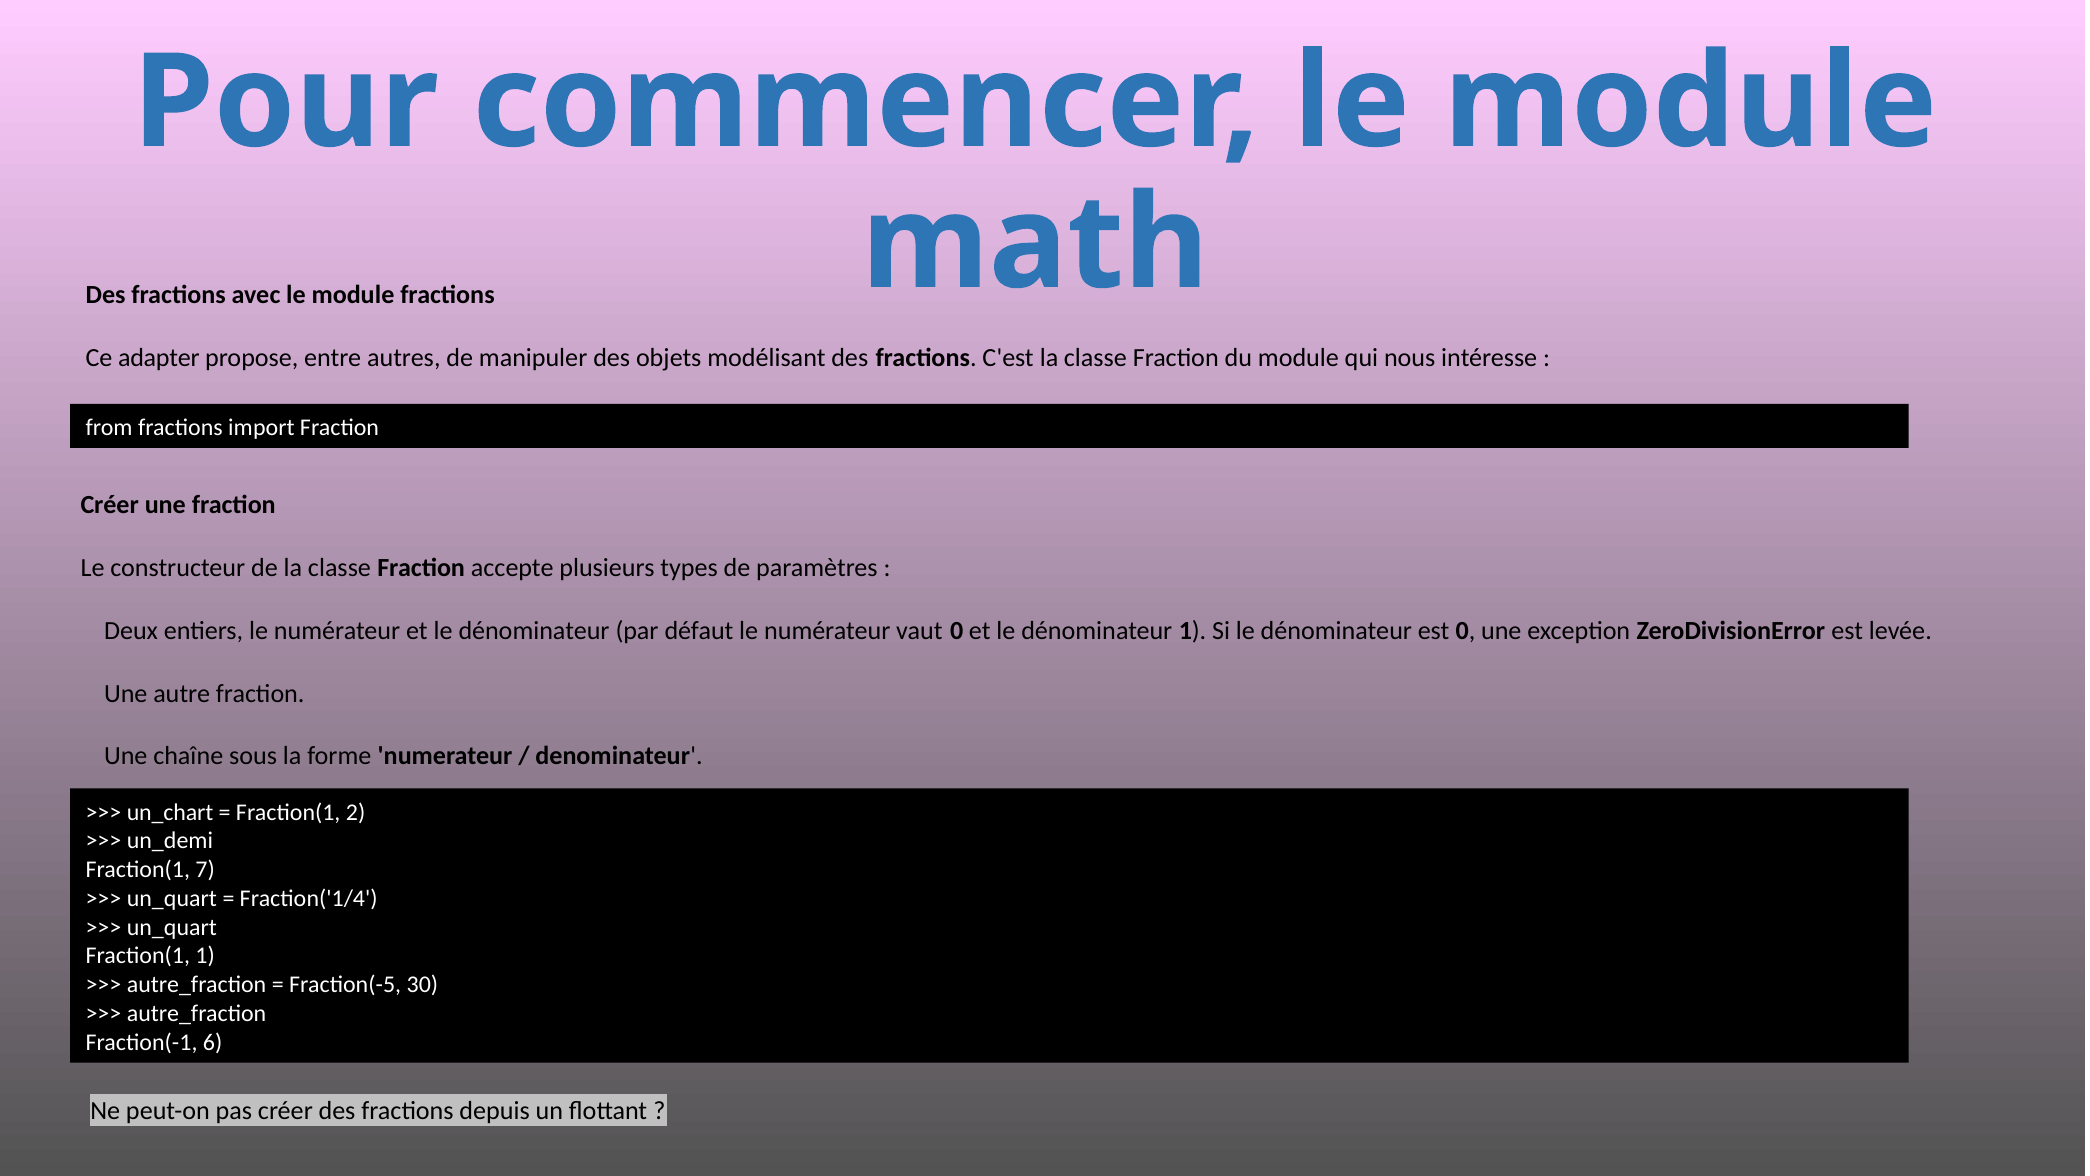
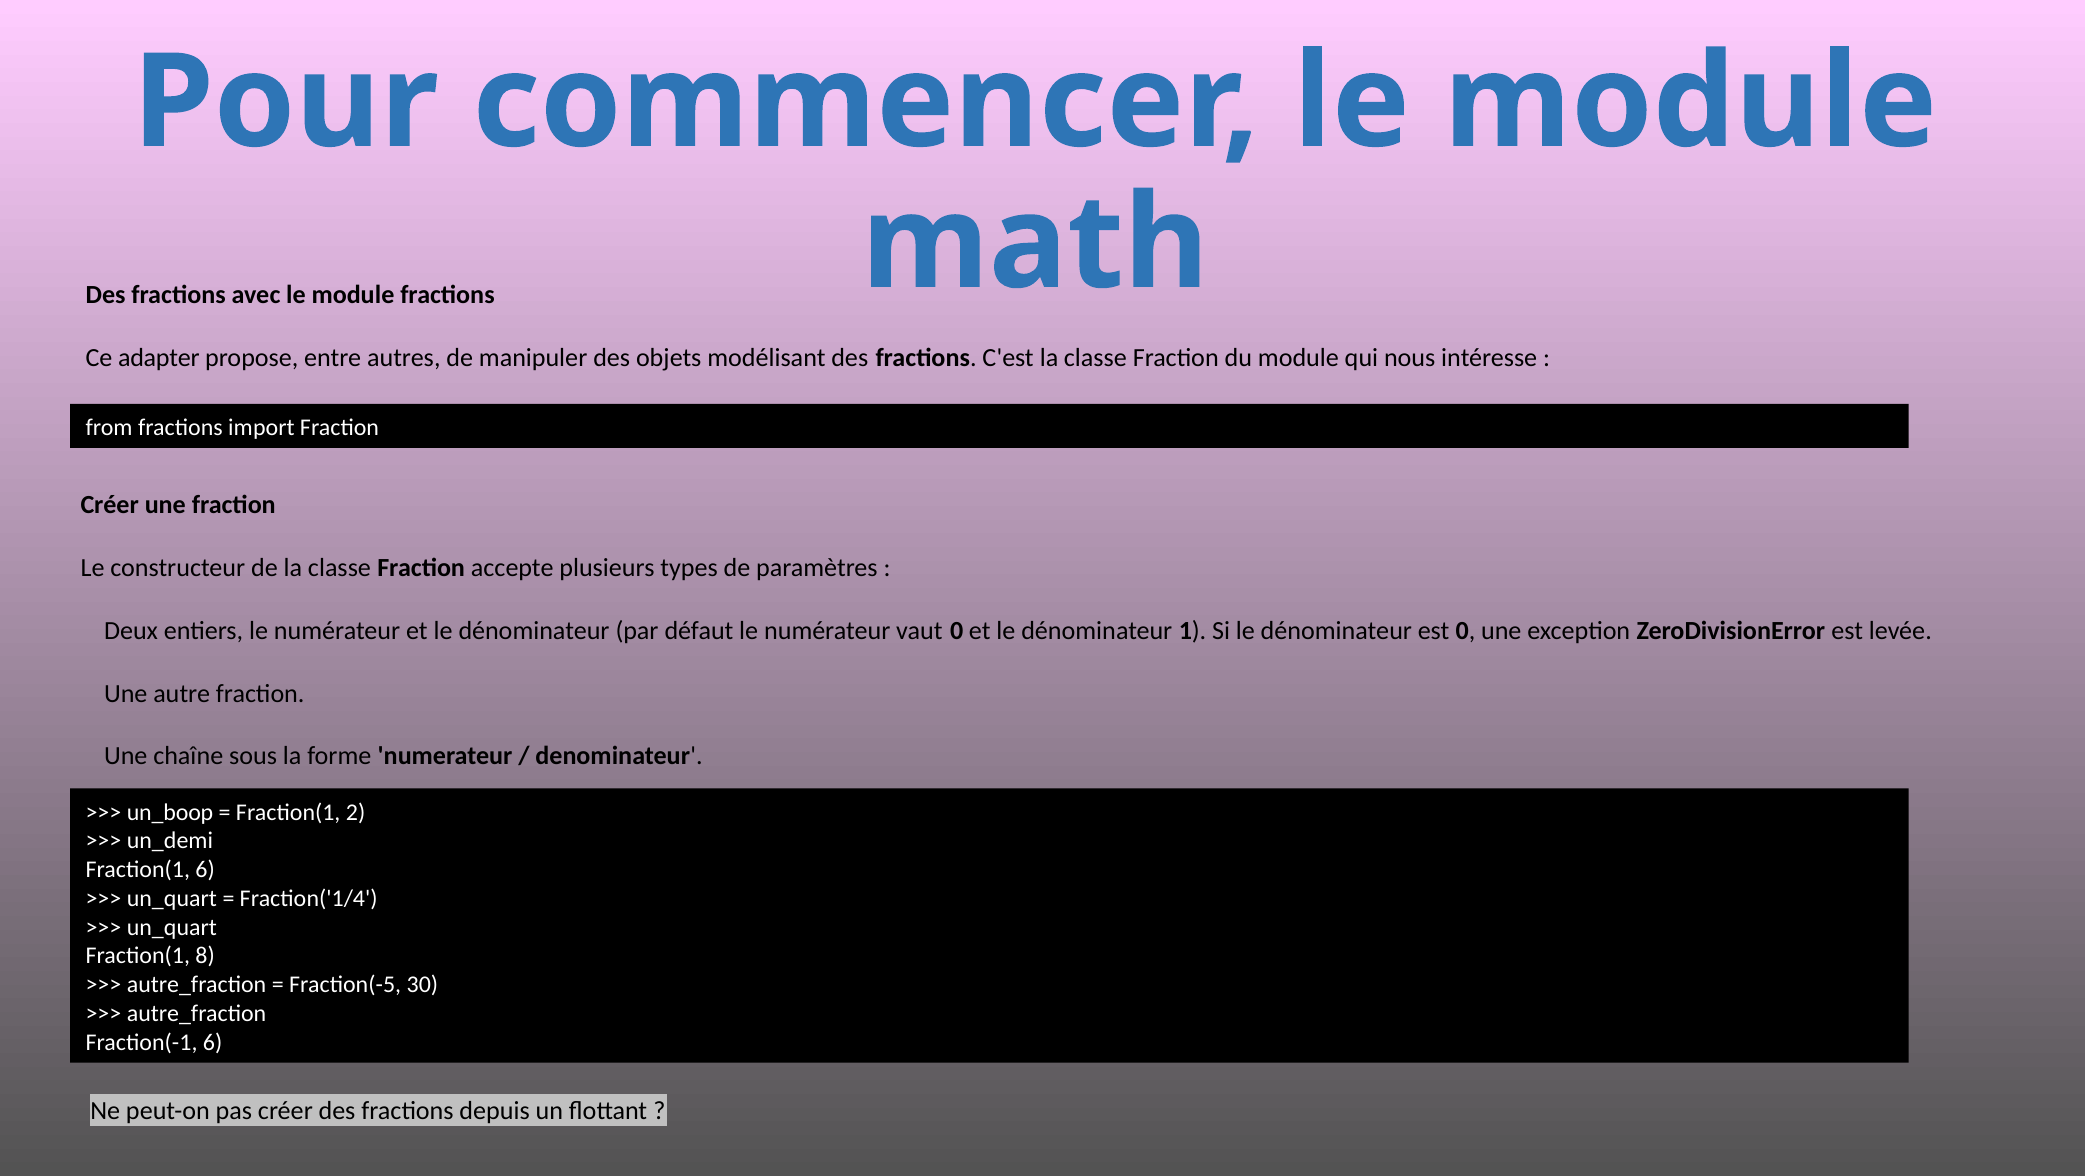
un_chart: un_chart -> un_boop (170, 812)
Fraction(1 7: 7 -> 6 (205, 869)
Fraction(1 1: 1 -> 8 (205, 956)
